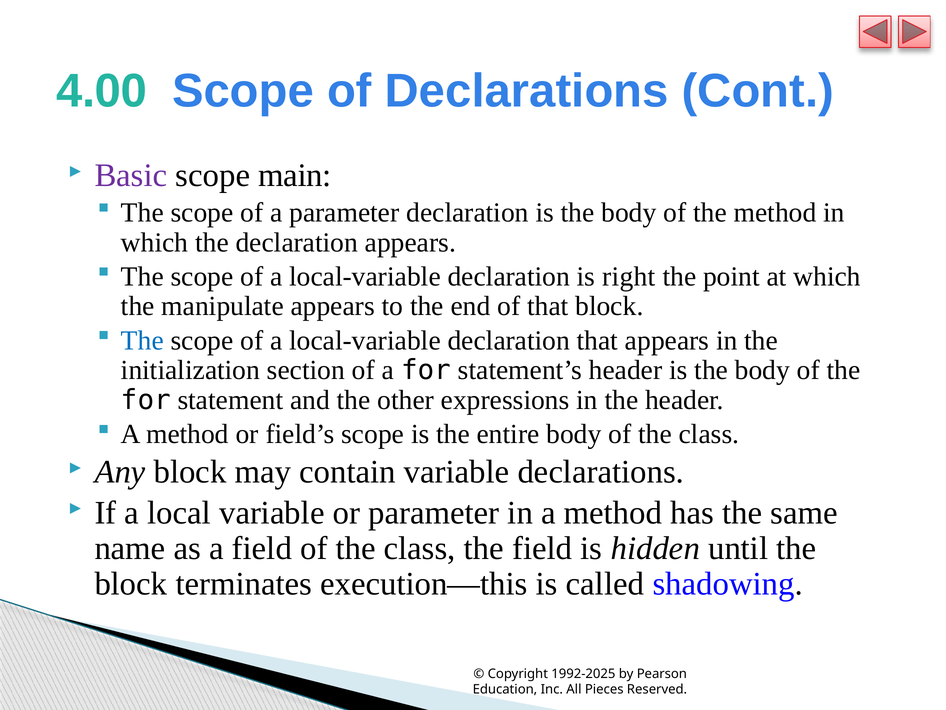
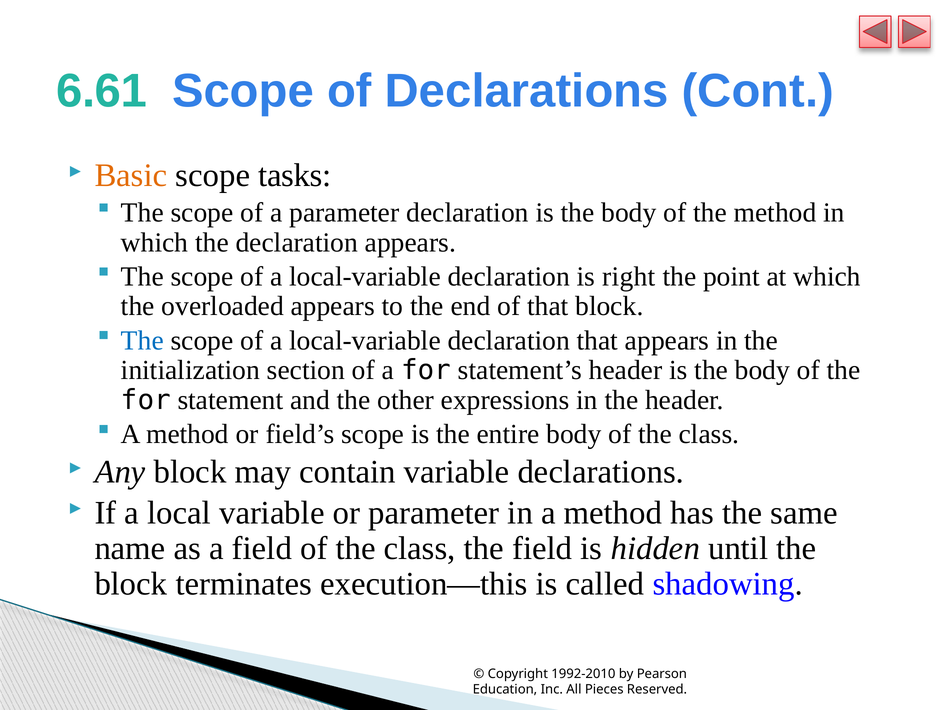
4.00: 4.00 -> 6.61 (102, 91)
Basic colour: purple -> orange (131, 175)
main: main -> tasks (295, 175)
manipulate: manipulate -> overloaded (223, 306)
1992-2025: 1992-2025 -> 1992-2010 (583, 673)
